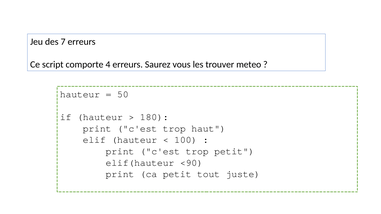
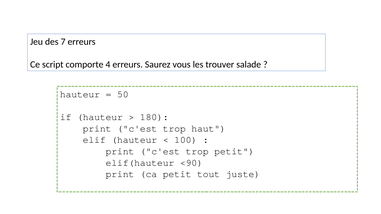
meteo: meteo -> salade (249, 65)
